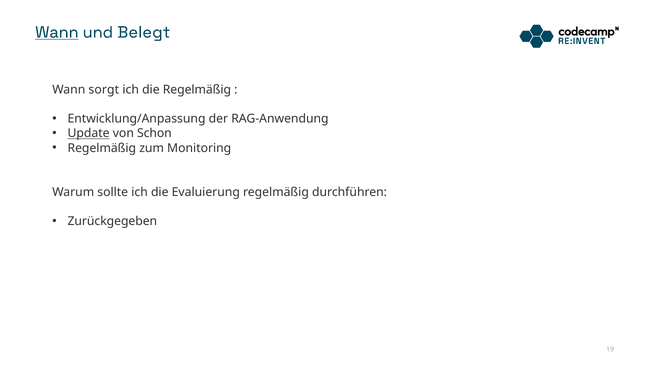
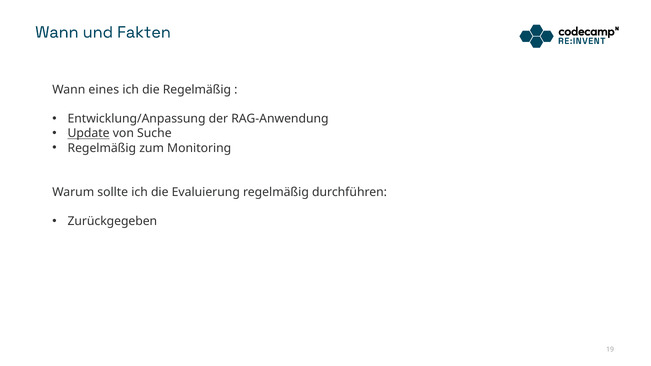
Wann underline: present -> none (57, 32)
Belegt: Belegt -> Fakten (144, 32)
sorgt: sorgt -> eines (104, 90)
Schon: Schon -> Suche (154, 134)
